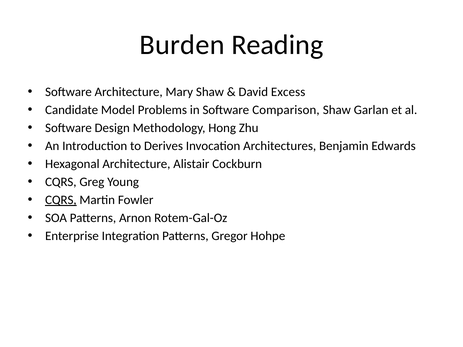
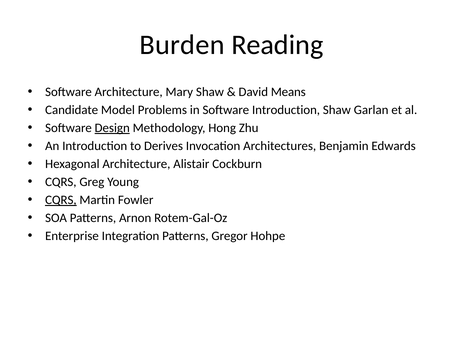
Excess: Excess -> Means (288, 92)
Software Comparison: Comparison -> Introduction (286, 110)
Design underline: none -> present (112, 128)
